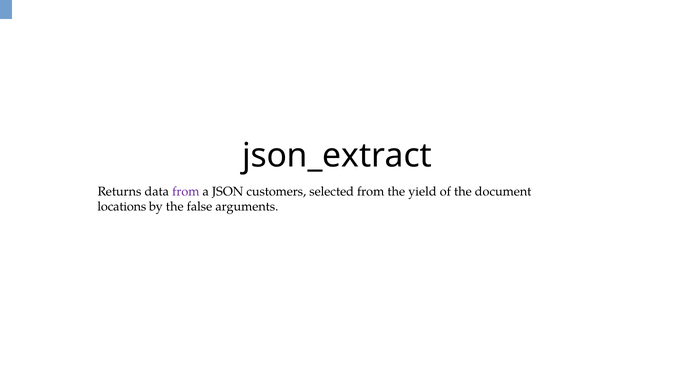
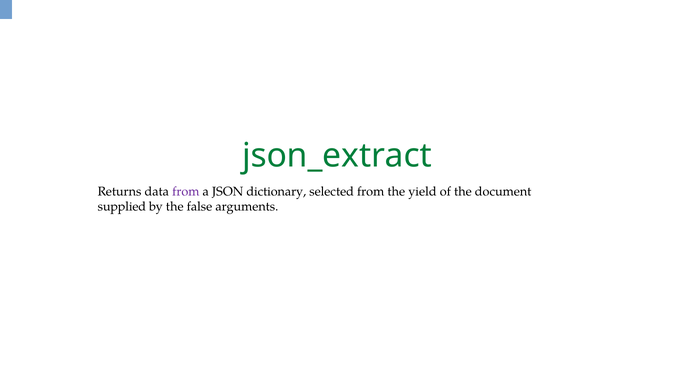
json_extract colour: black -> green (337, 156)
customers: customers -> dictionary (276, 192)
locations: locations -> supplied (122, 207)
